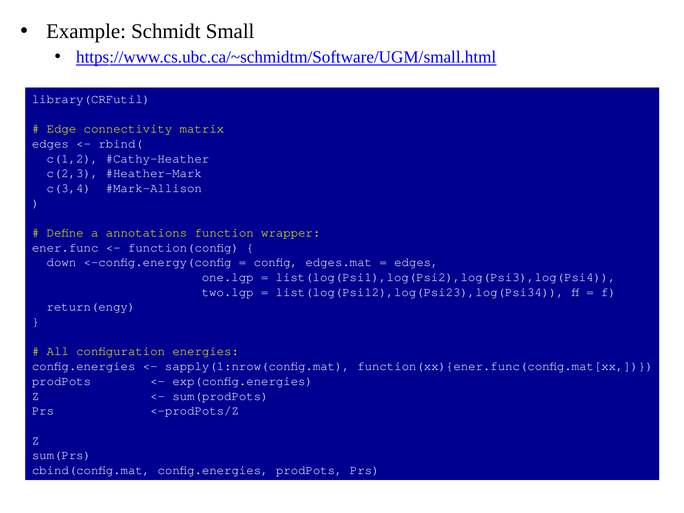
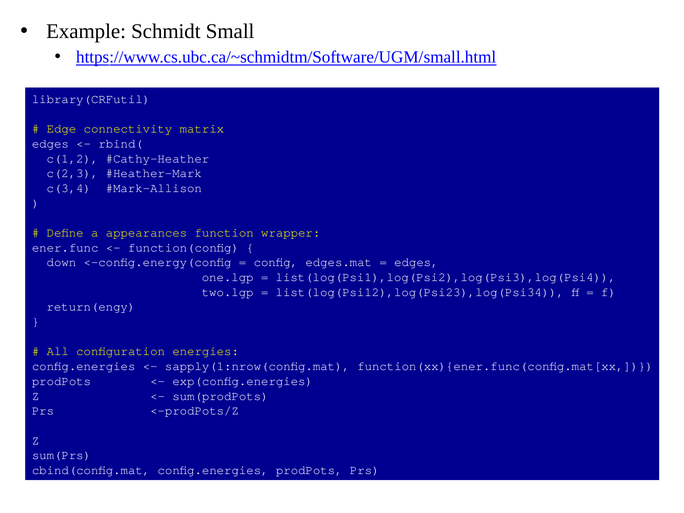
annotations: annotations -> appearances (146, 233)
